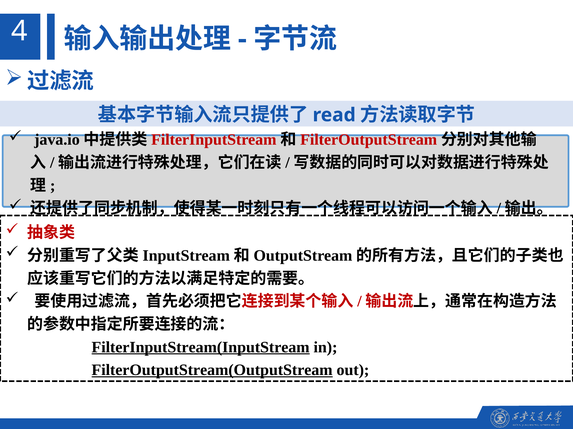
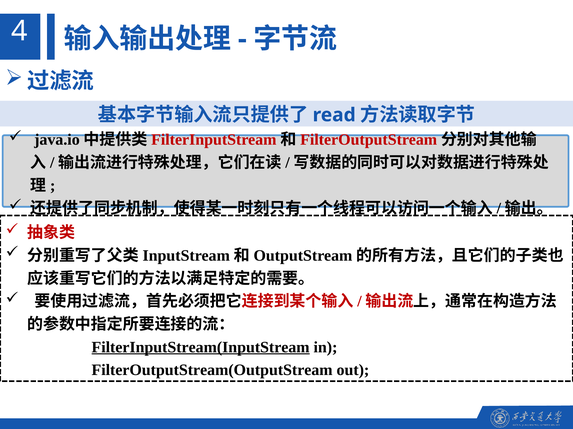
FilterOutputStream(OutputStream underline: present -> none (212, 371)
